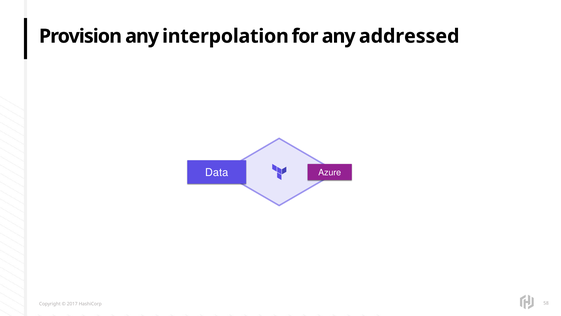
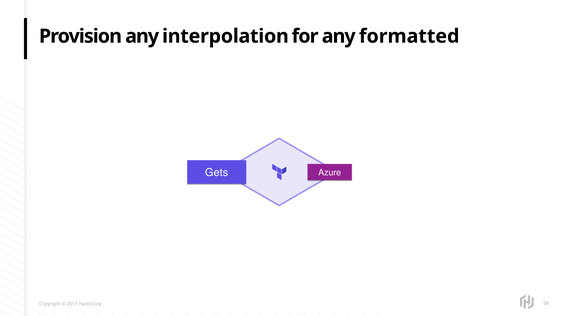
addressed: addressed -> formatted (409, 36)
Data: Data -> Gets (217, 172)
